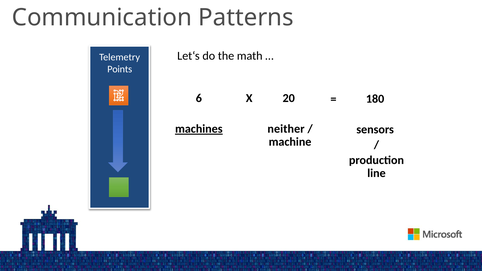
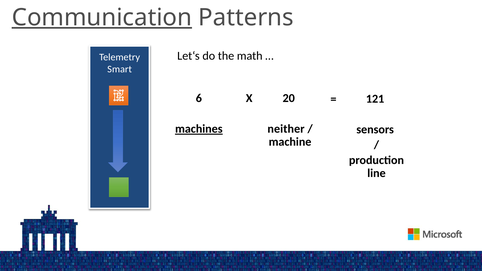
Communication underline: none -> present (102, 17)
Points: Points -> Smart (120, 69)
180: 180 -> 121 (375, 99)
